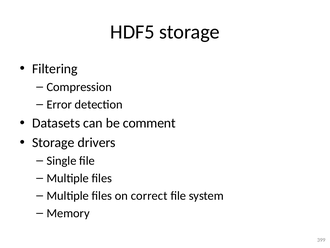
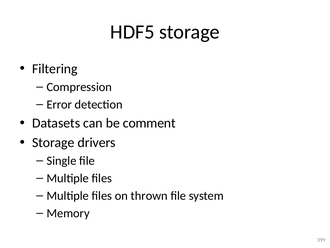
correct: correct -> thrown (149, 195)
